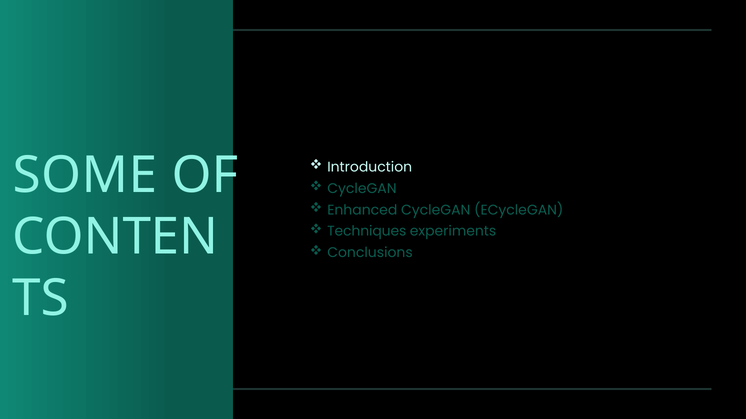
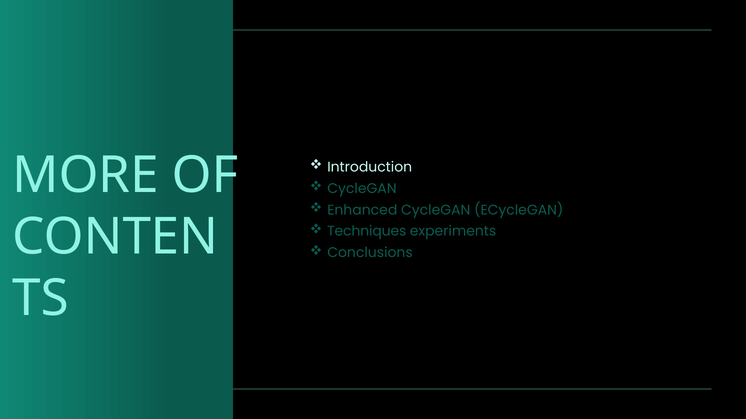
SOME: SOME -> MORE (85, 176)
